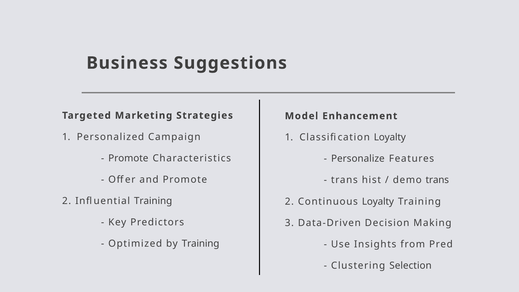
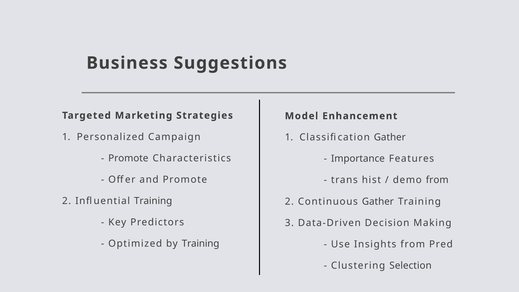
Classification Loyalty: Loyalty -> Gather (390, 137)
Personalize: Personalize -> Importance (358, 159)
demo trans: trans -> from (437, 180)
Continuous Loyalty: Loyalty -> Gather (378, 201)
